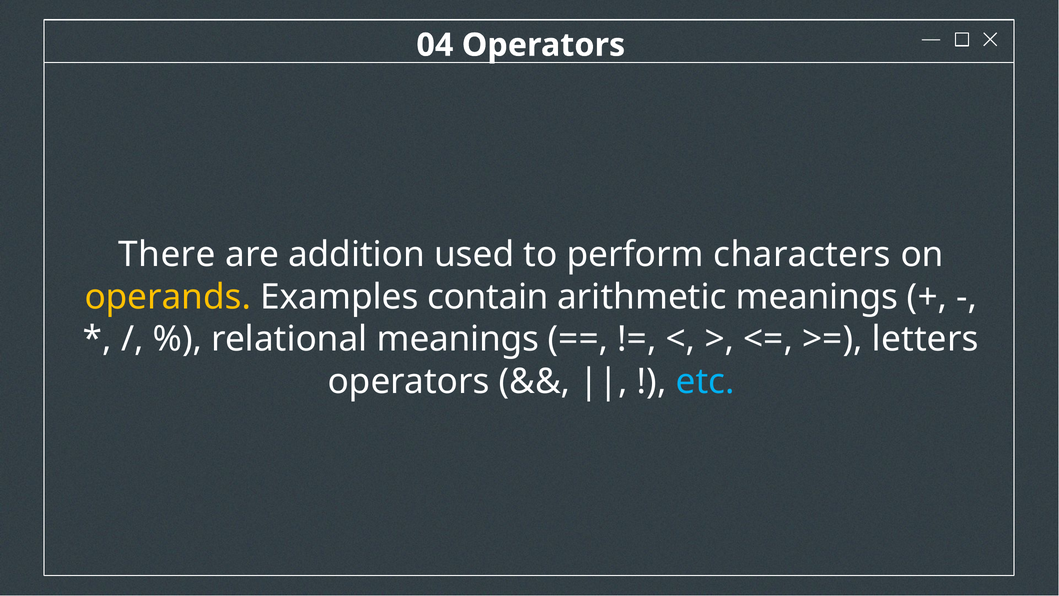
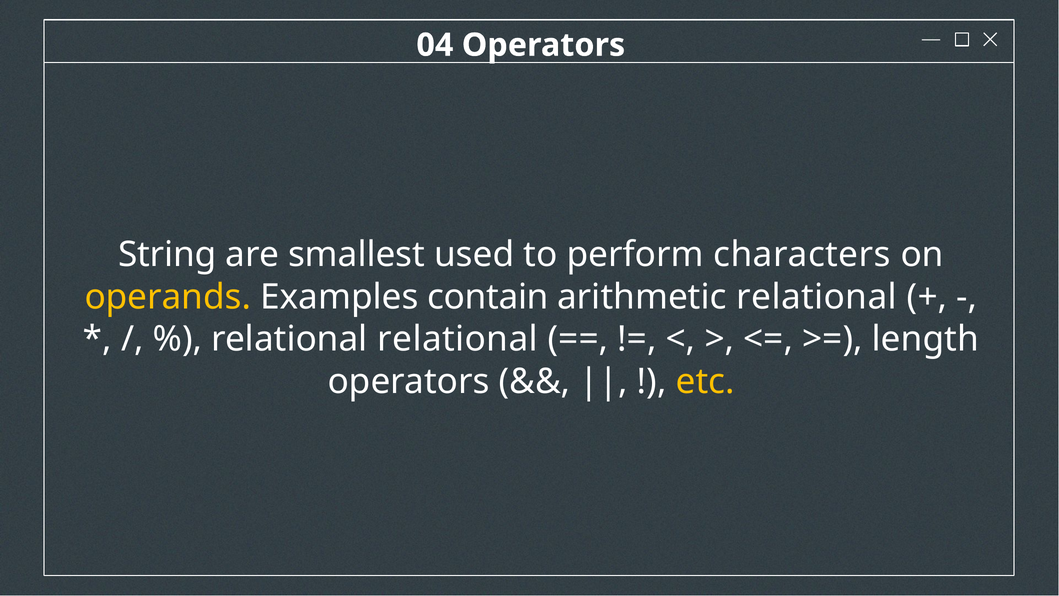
There: There -> String (167, 255)
addition: addition -> smallest (357, 255)
arithmetic meanings: meanings -> relational (817, 297)
relational meanings: meanings -> relational (458, 339)
letters: letters -> length (925, 339)
etc colour: light blue -> yellow (705, 382)
